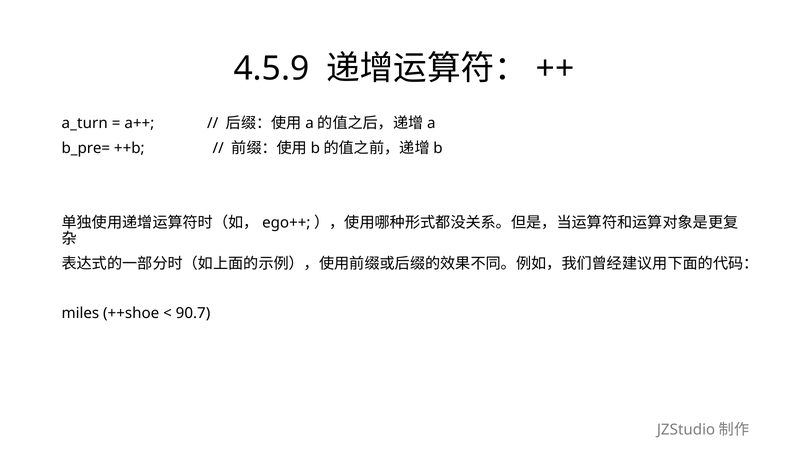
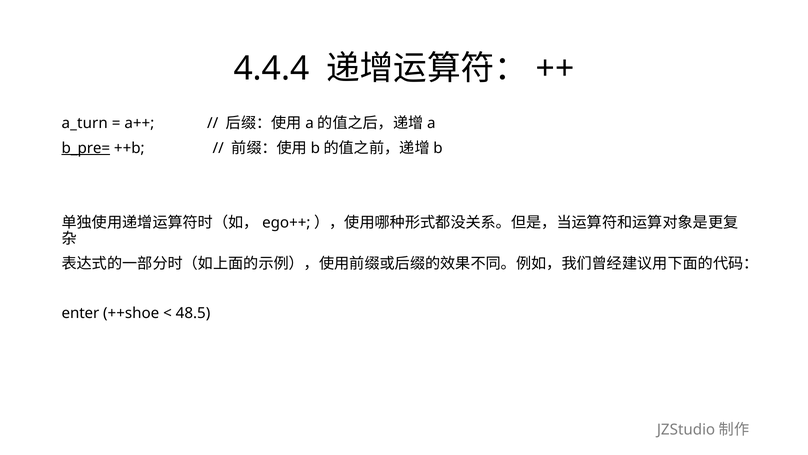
4.5.9: 4.5.9 -> 4.4.4 (271, 68)
b_pre= underline: none -> present (86, 148)
miles: miles -> enter (80, 313)
90.7: 90.7 -> 48.5 (193, 313)
